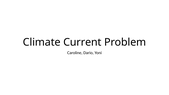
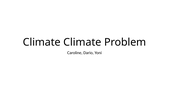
Climate Current: Current -> Climate (82, 42)
